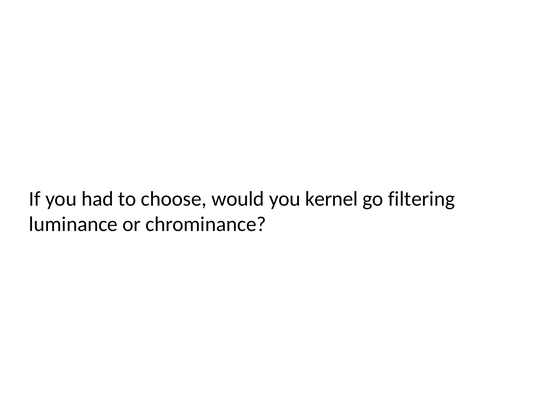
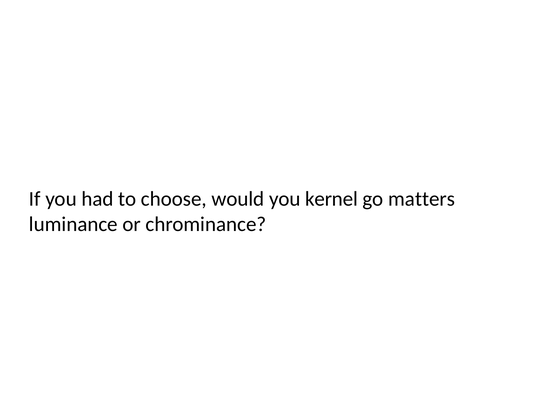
filtering: filtering -> matters (422, 199)
